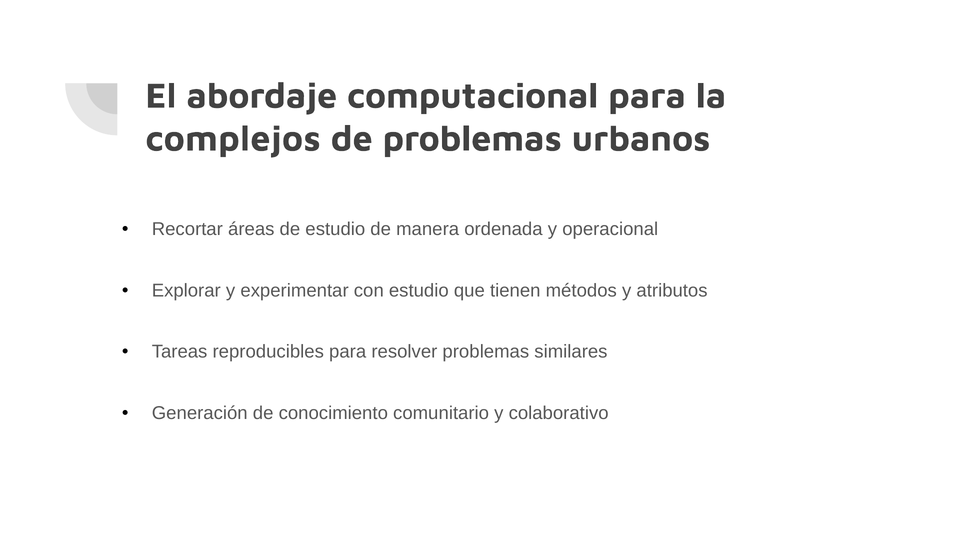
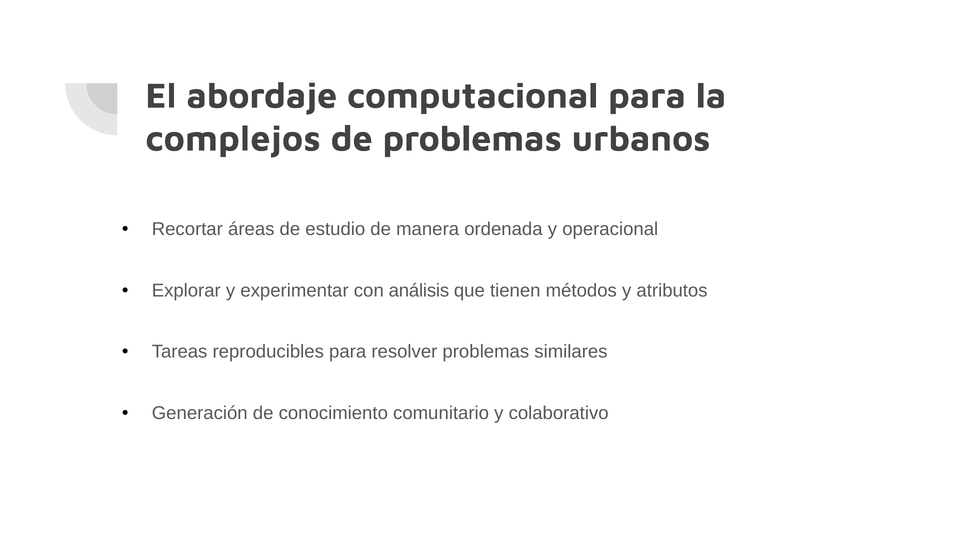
con estudio: estudio -> análisis (419, 291)
